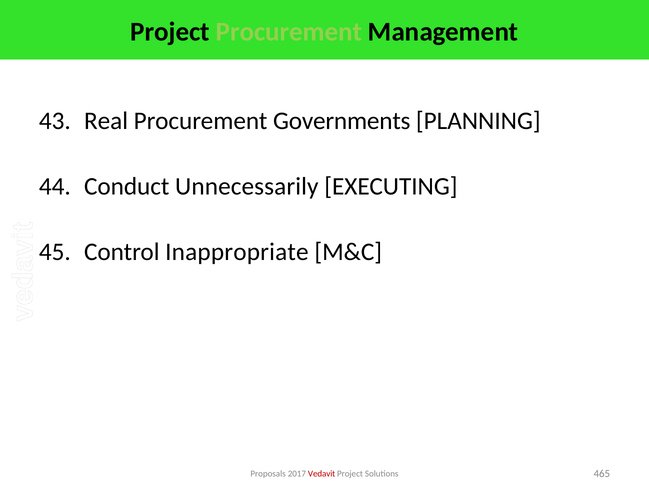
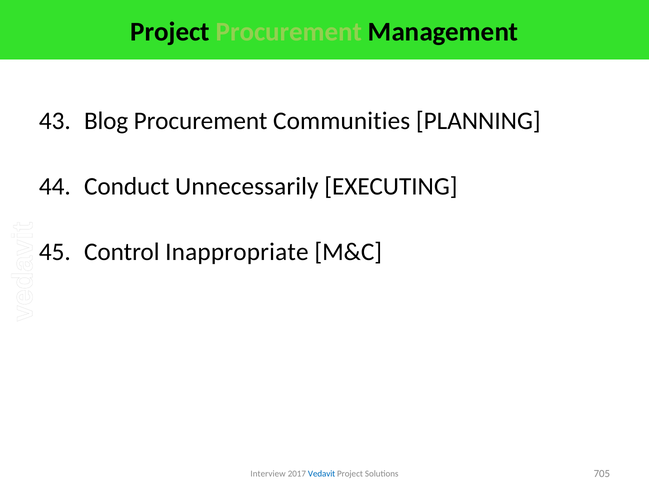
Real: Real -> Blog (106, 121)
Governments: Governments -> Communities (342, 121)
Proposals: Proposals -> Interview (268, 473)
Vedavit colour: red -> blue (322, 473)
465: 465 -> 705 (602, 473)
